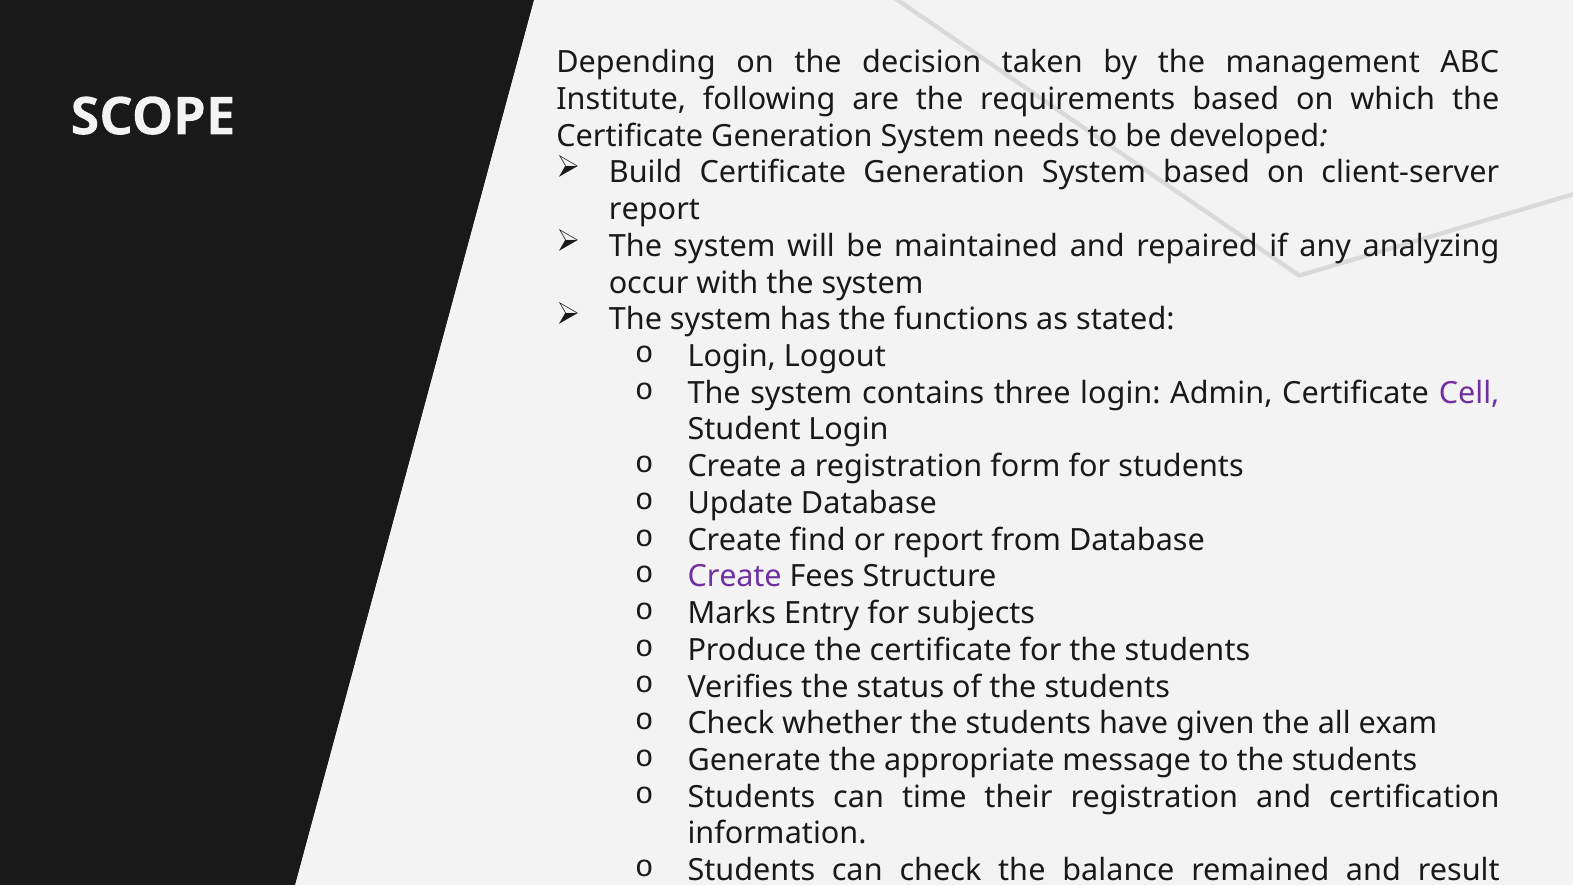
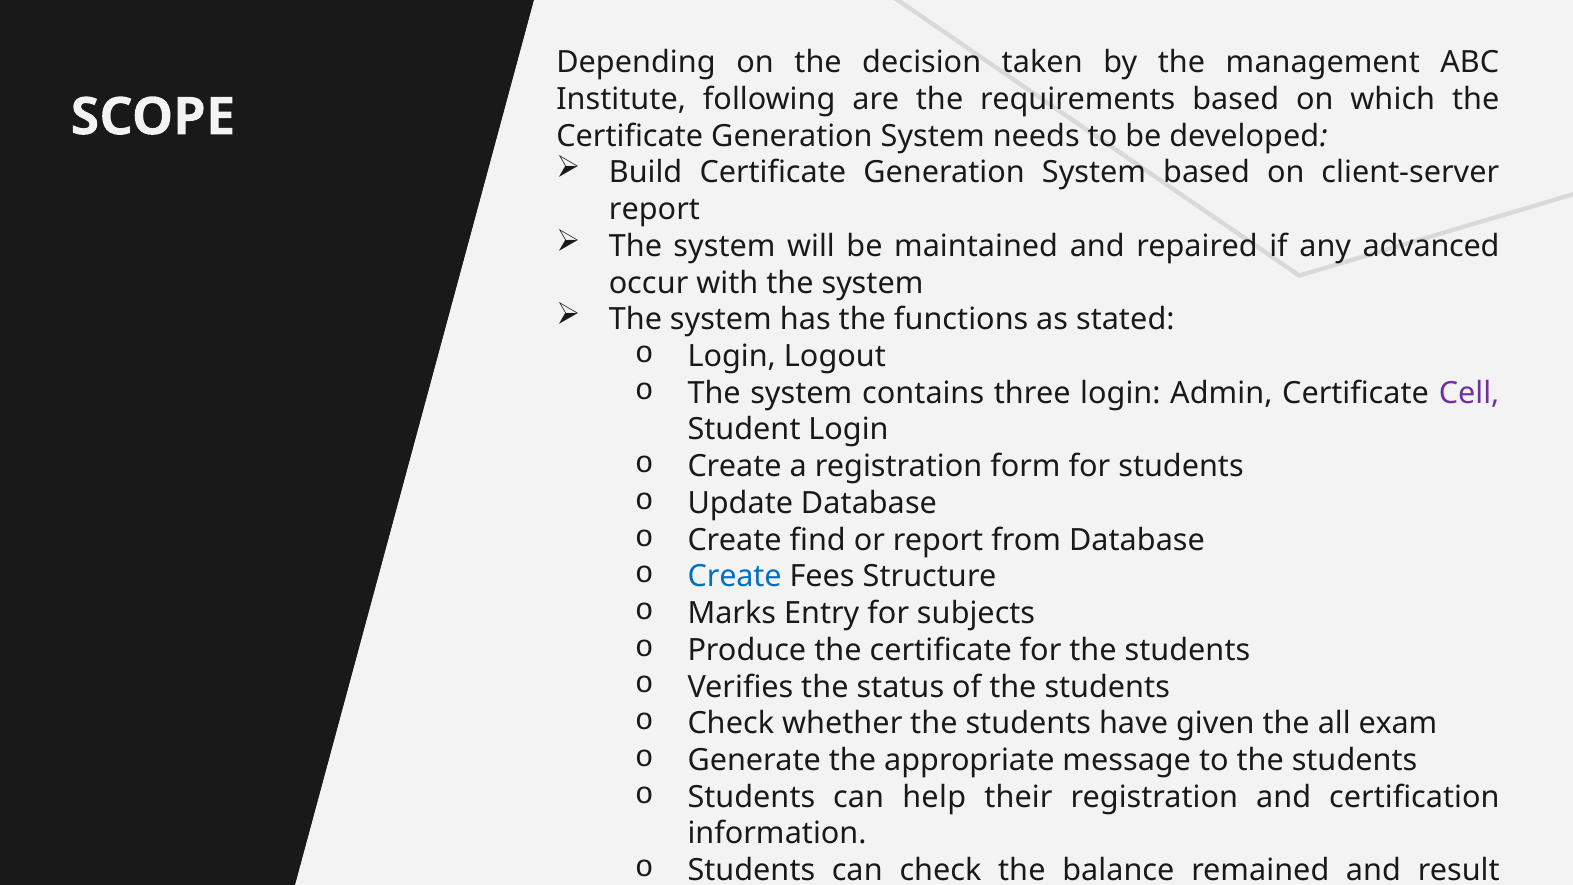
analyzing: analyzing -> advanced (1431, 246)
Create colour: purple -> blue (735, 577)
time: time -> help (934, 797)
